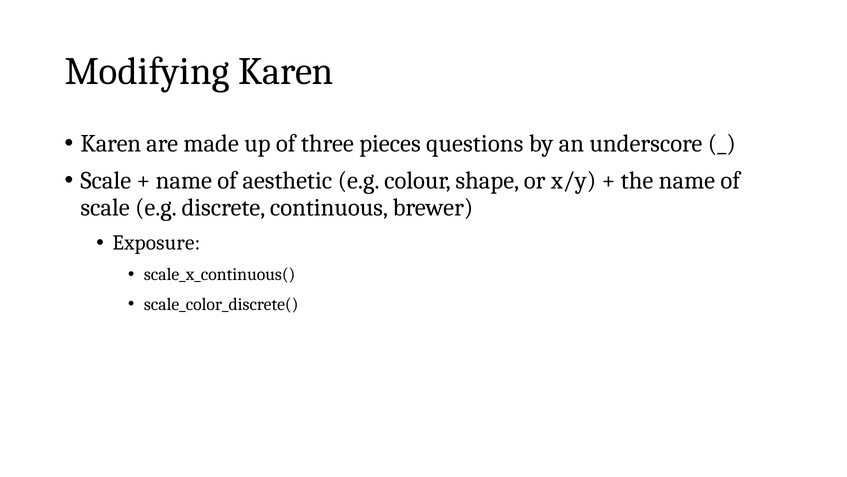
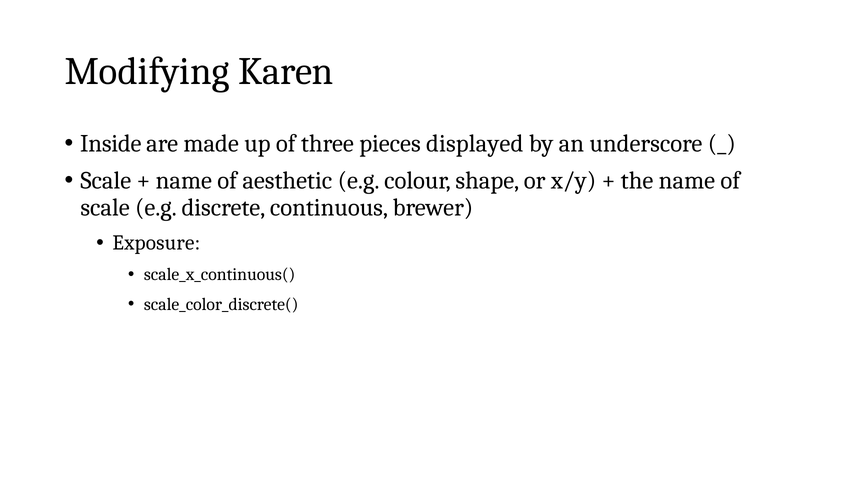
Karen: Karen -> Inside (111, 143)
questions: questions -> displayed (475, 143)
